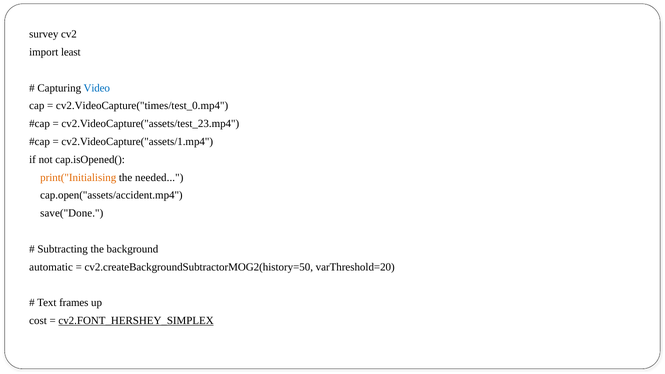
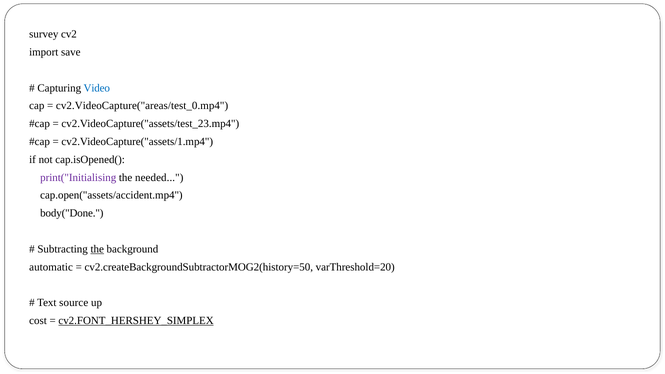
least: least -> save (71, 52)
cv2.VideoCapture("times/test_0.mp4: cv2.VideoCapture("times/test_0.mp4 -> cv2.VideoCapture("areas/test_0.mp4 (142, 106)
print("Initialising colour: orange -> purple (78, 177)
save("Done: save("Done -> body("Done (72, 213)
the underline: none -> present (97, 249)
frames: frames -> source (74, 303)
